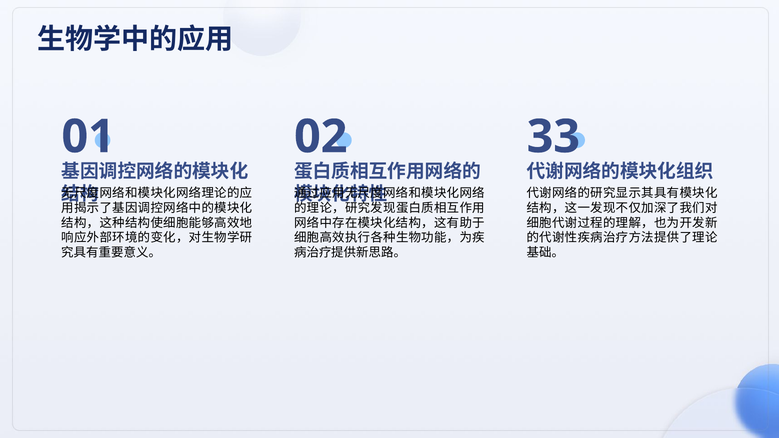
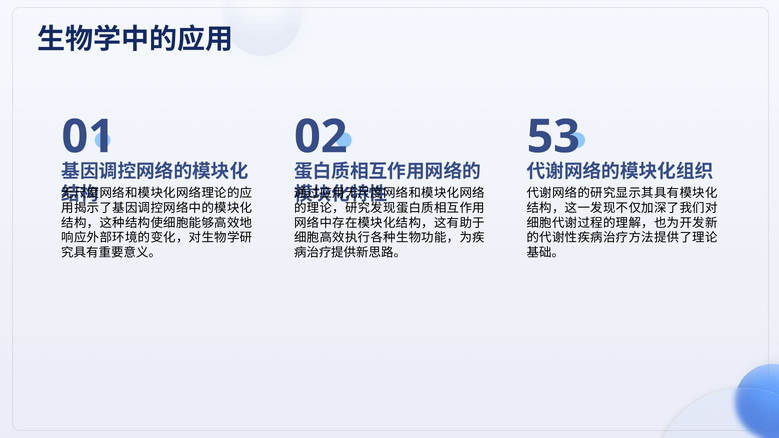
33: 33 -> 53 (553, 137)
